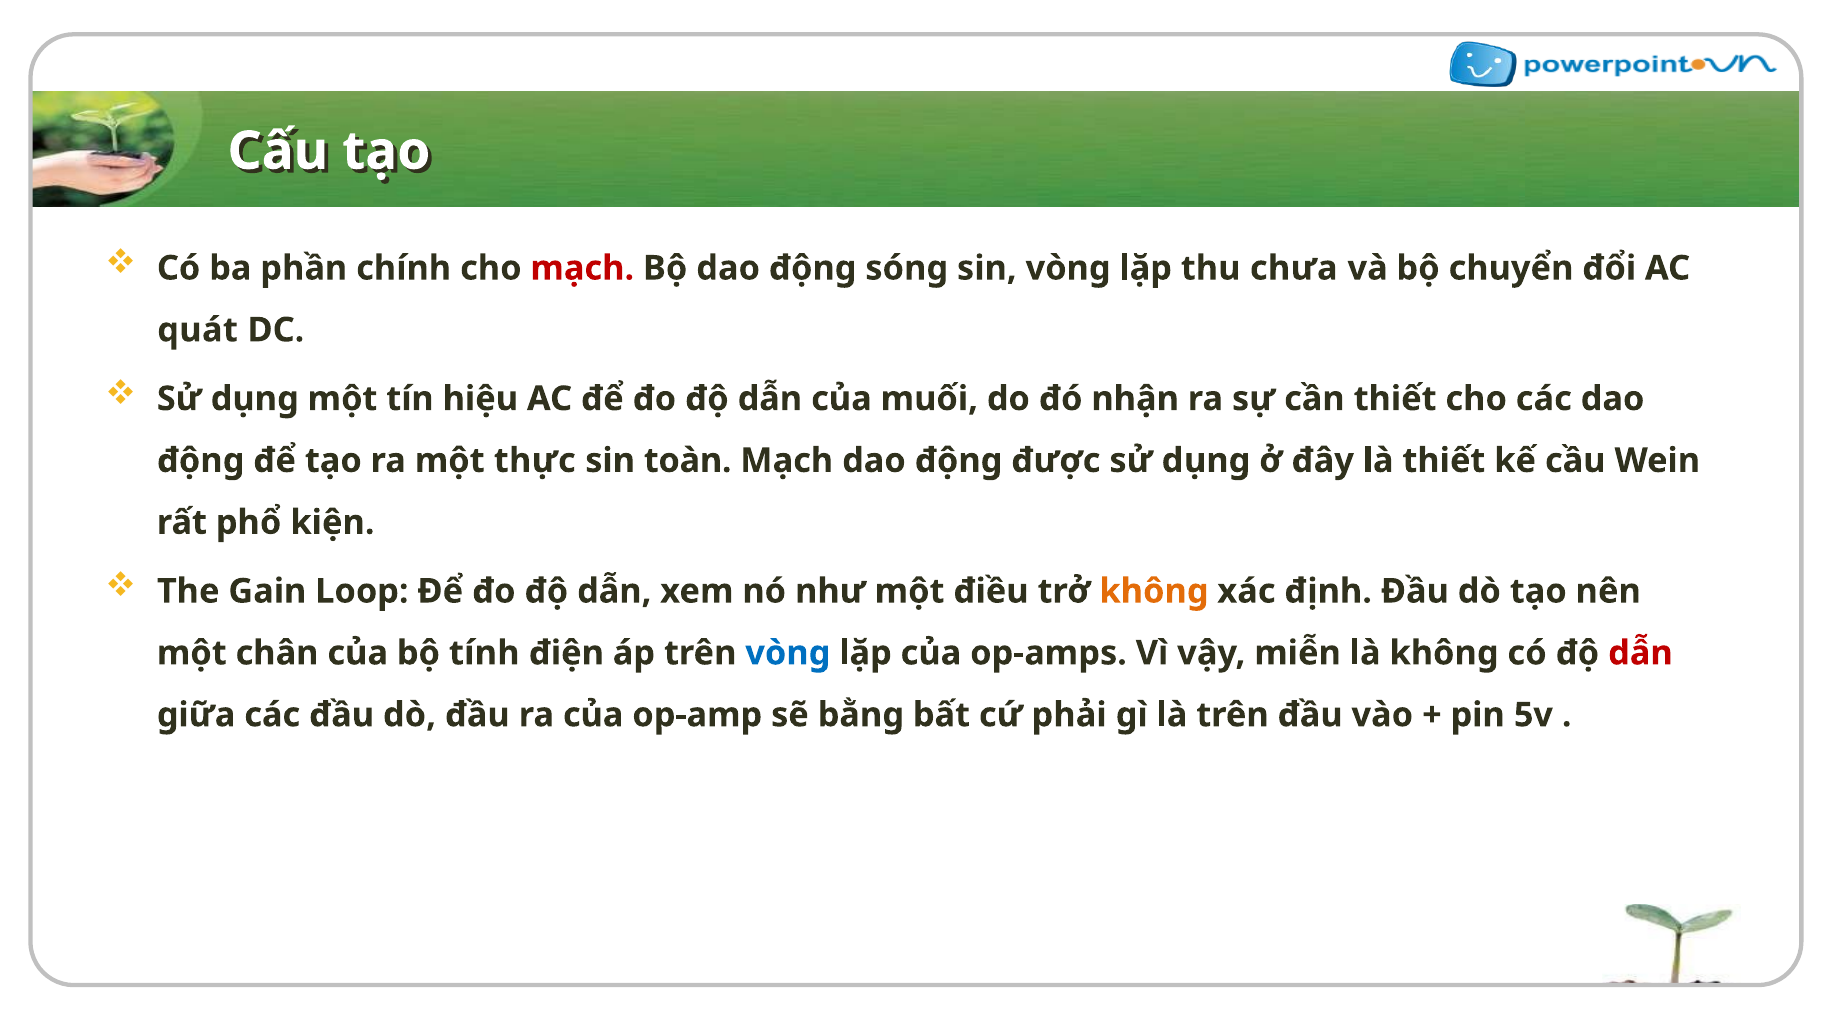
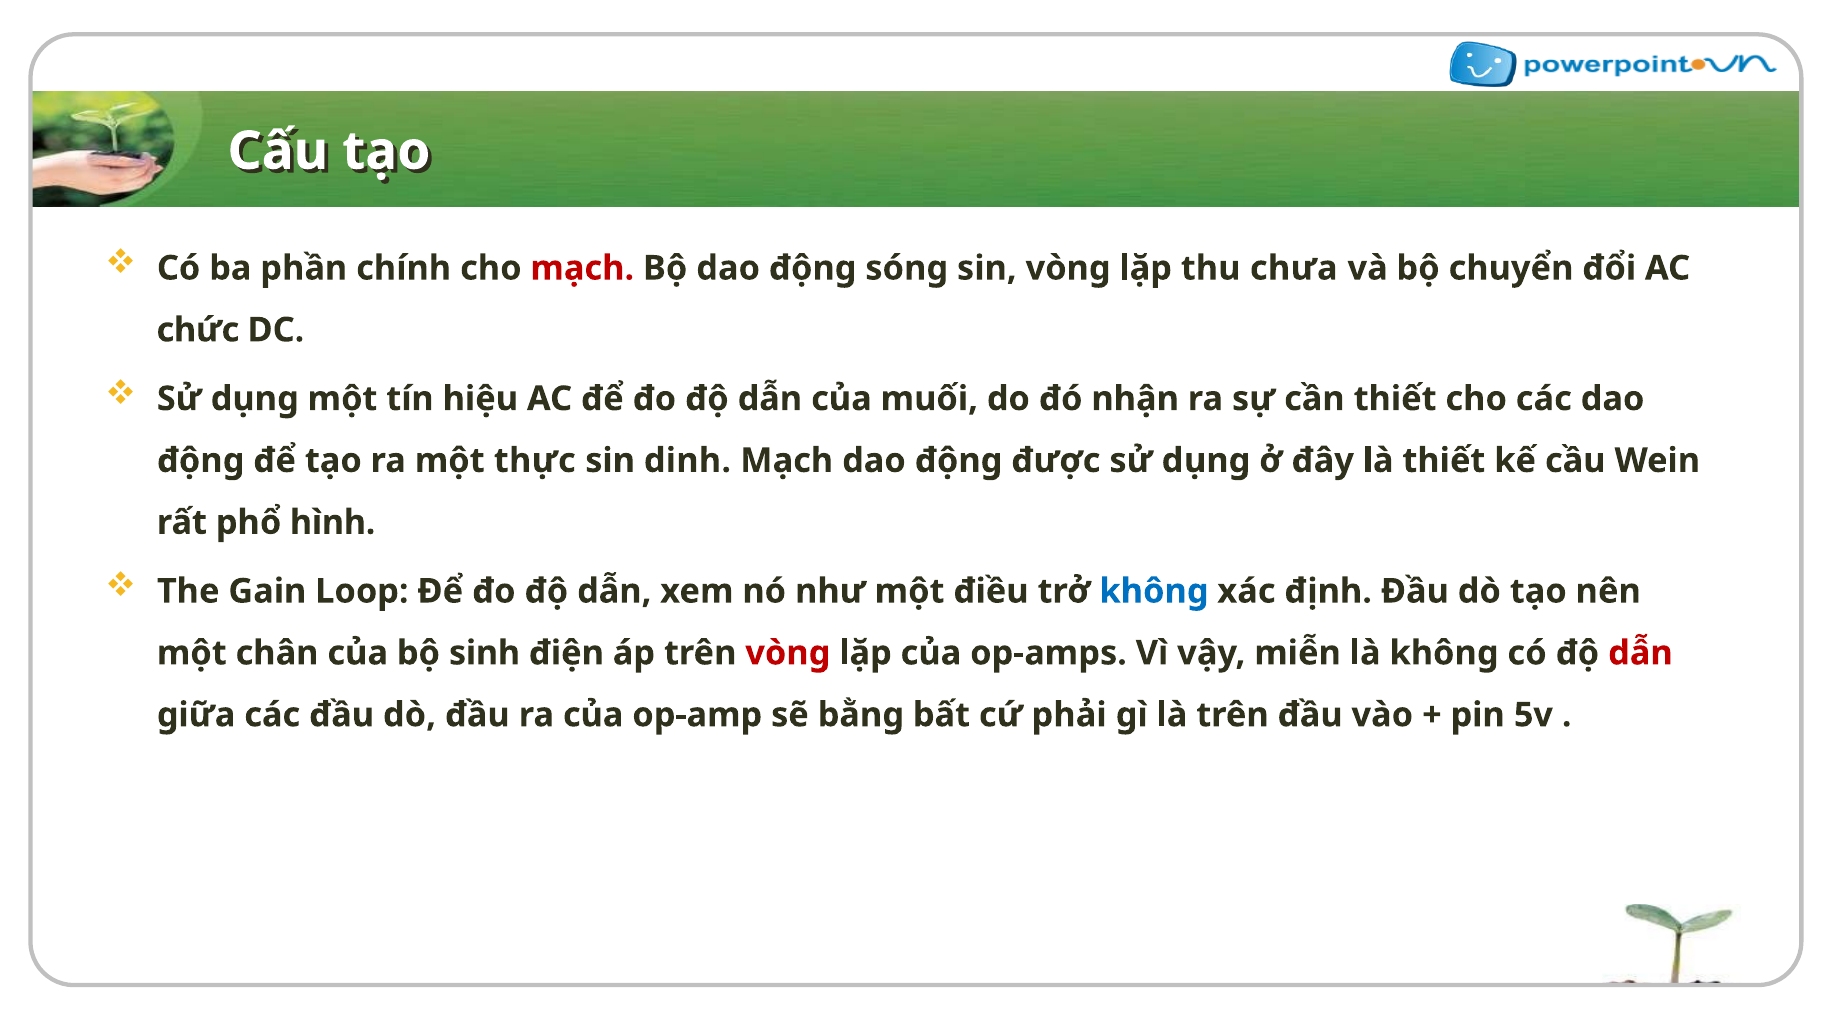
quát: quát -> chức (198, 330)
toàn: toàn -> dinh (687, 460)
kiện: kiện -> hình (333, 522)
không colour: orange -> blue (1154, 591)
tính: tính -> sinh (485, 653)
vòng colour: blue -> red (788, 653)
